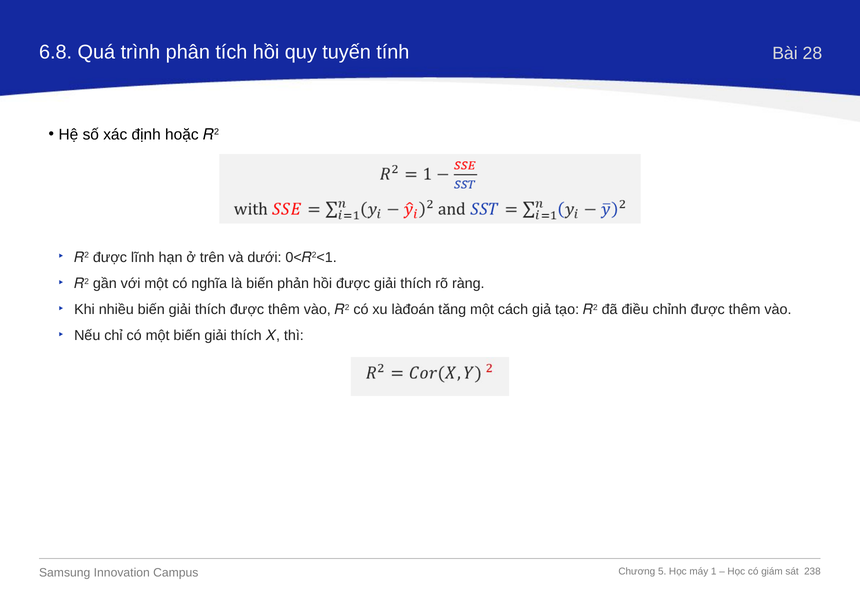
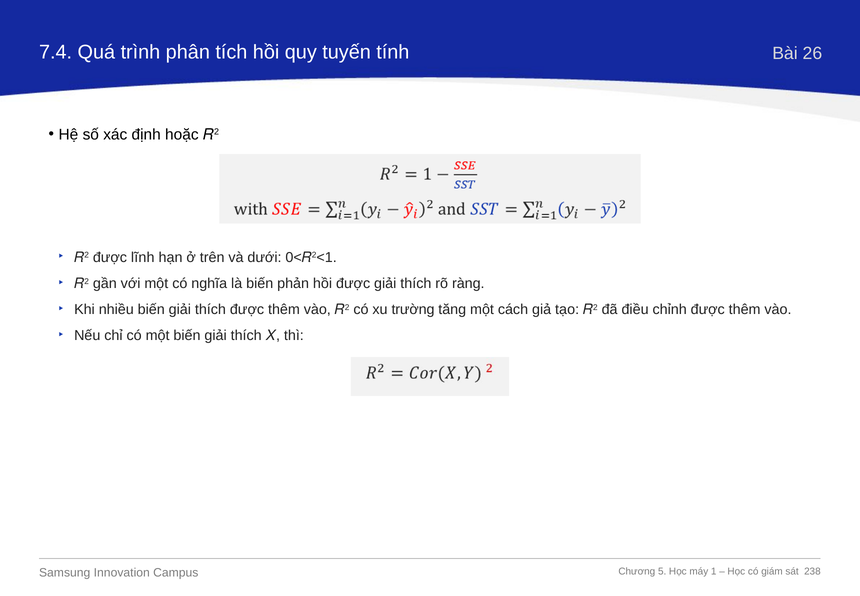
6.8: 6.8 -> 7.4 (56, 52)
28: 28 -> 26 (812, 54)
làđoán: làđoán -> trường (413, 309)
